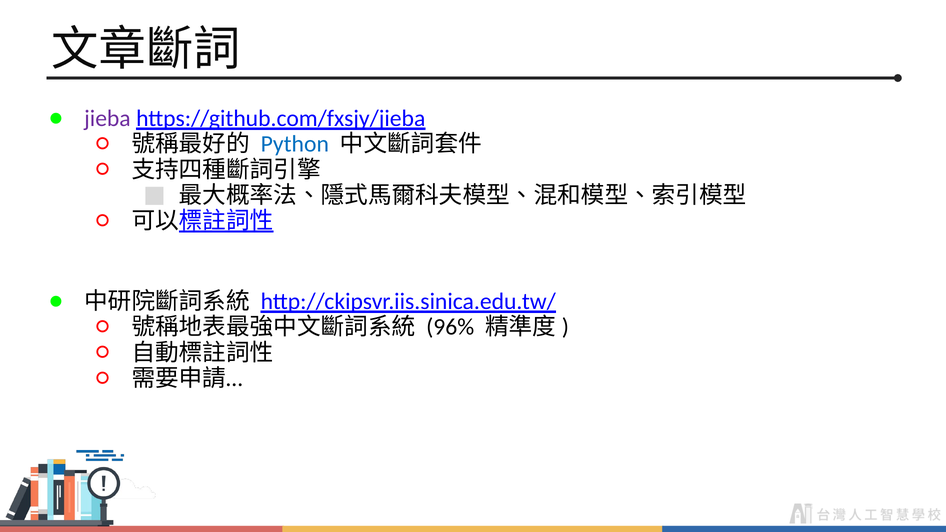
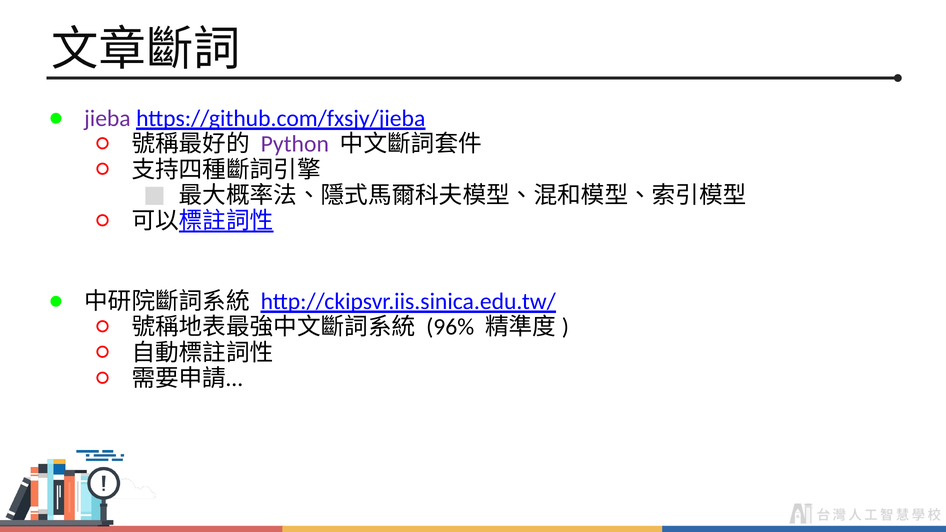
Python colour: blue -> purple (295, 144)
